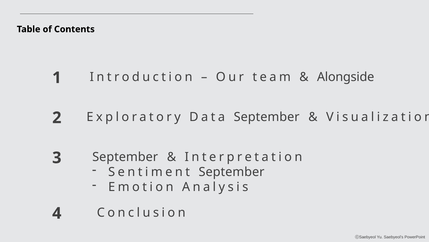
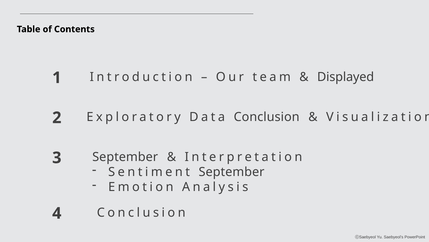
Alongside: Alongside -> Displayed (346, 77)
Data September: September -> Conclusion (267, 117)
